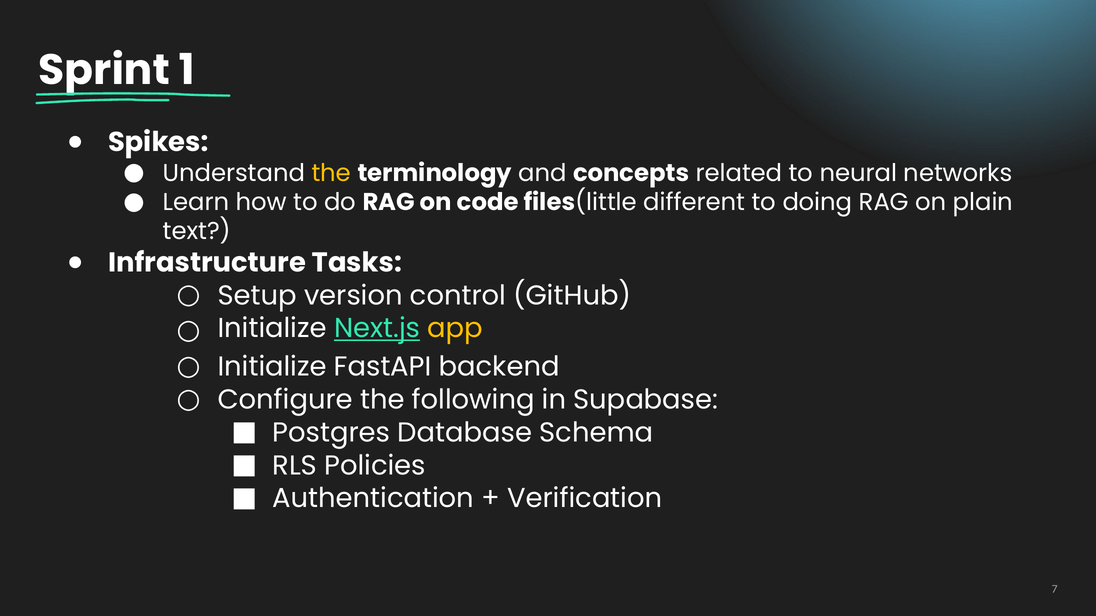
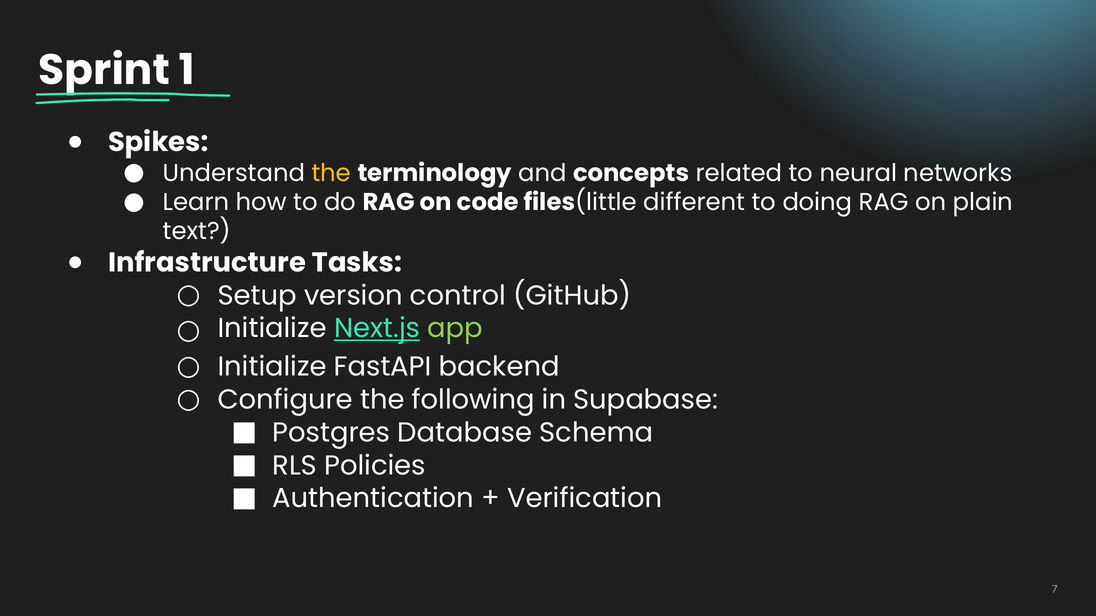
app colour: yellow -> light green (455, 329)
